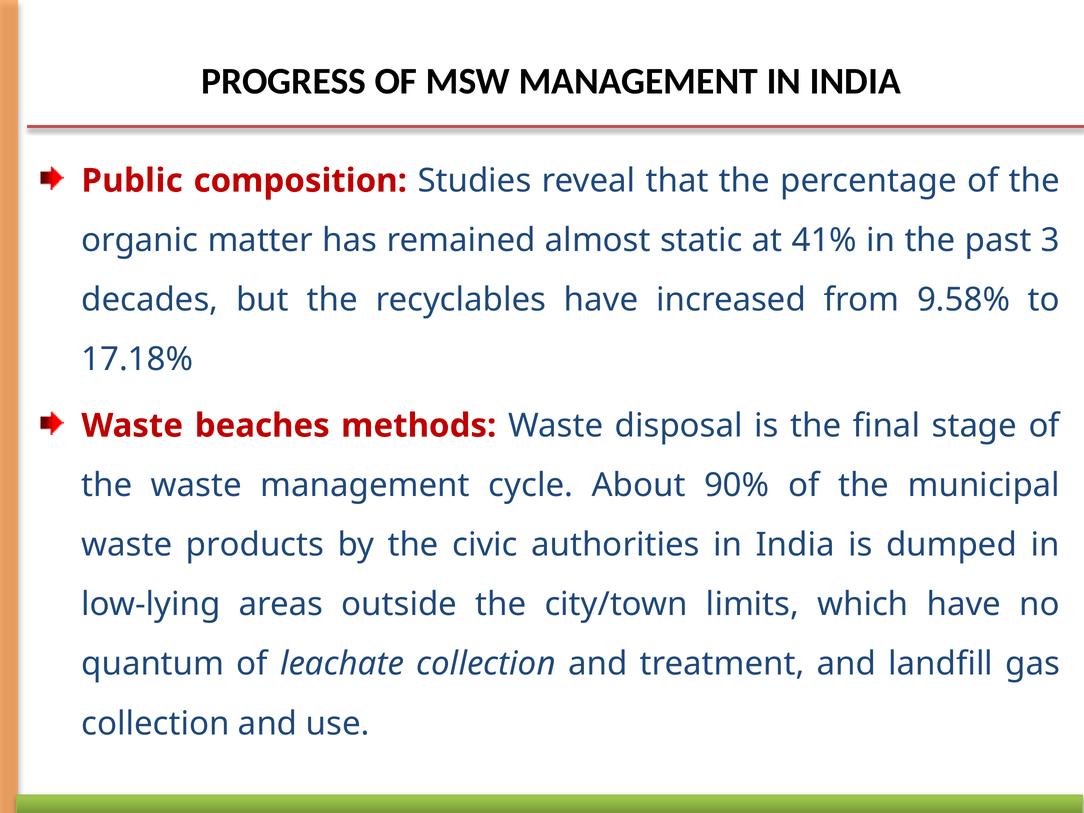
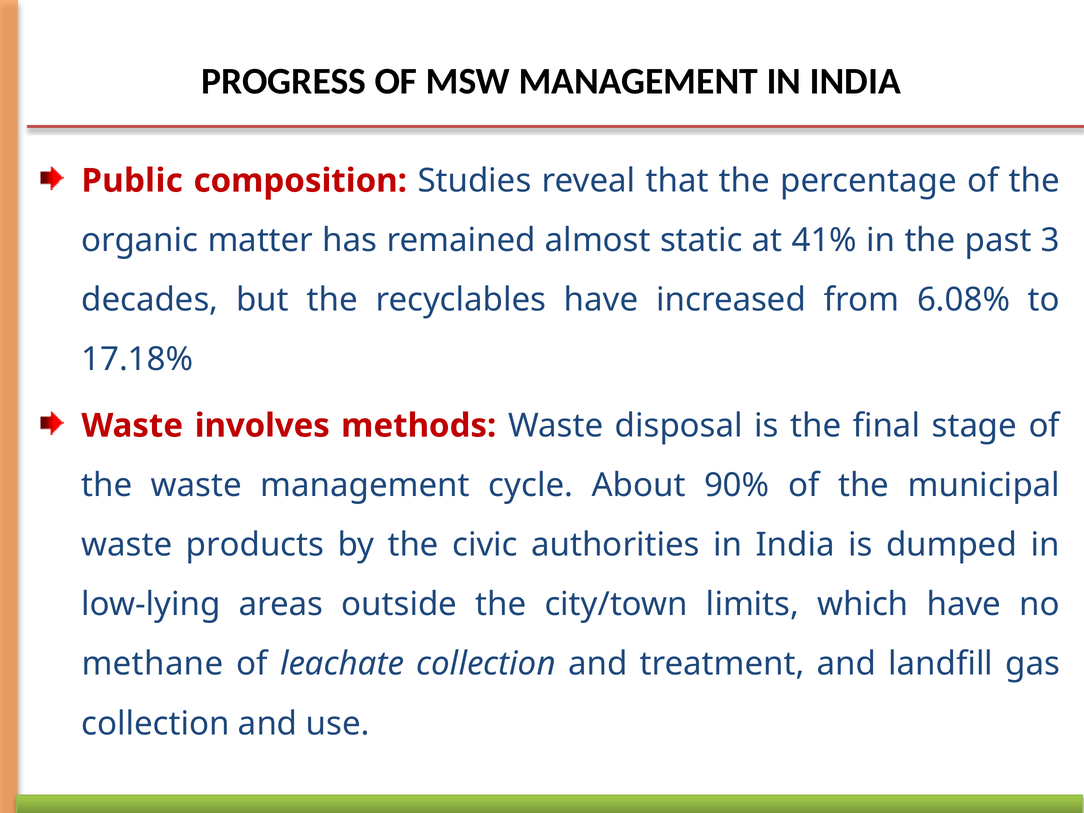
9.58%: 9.58% -> 6.08% (964, 300)
beaches: beaches -> involves (262, 426)
quantum: quantum -> methane (153, 664)
